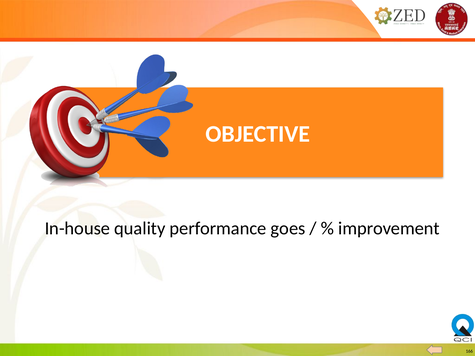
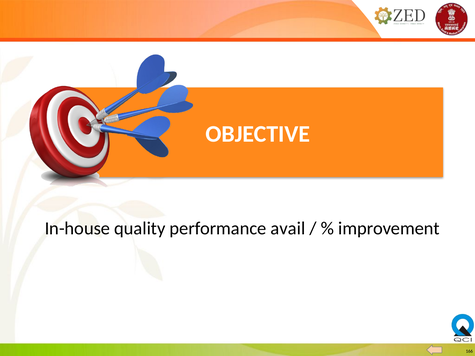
goes: goes -> avail (288, 229)
